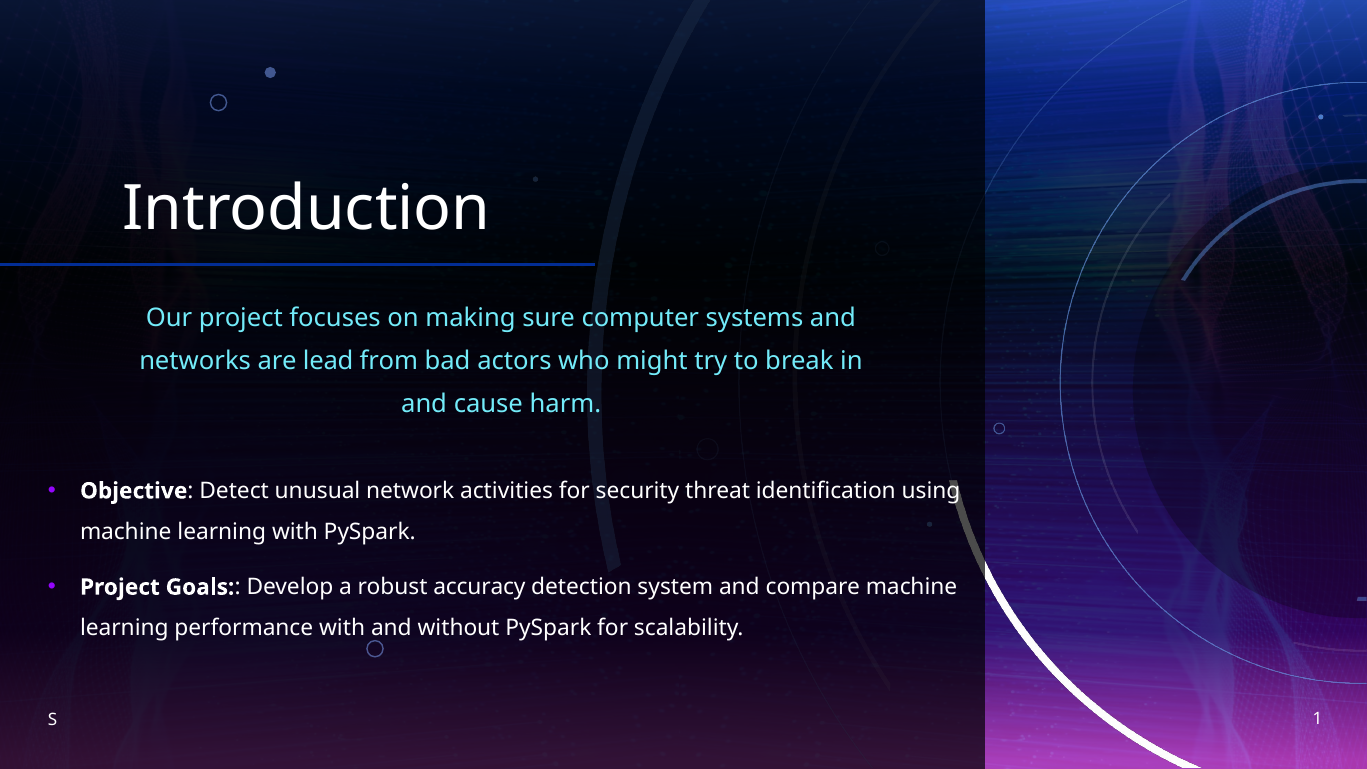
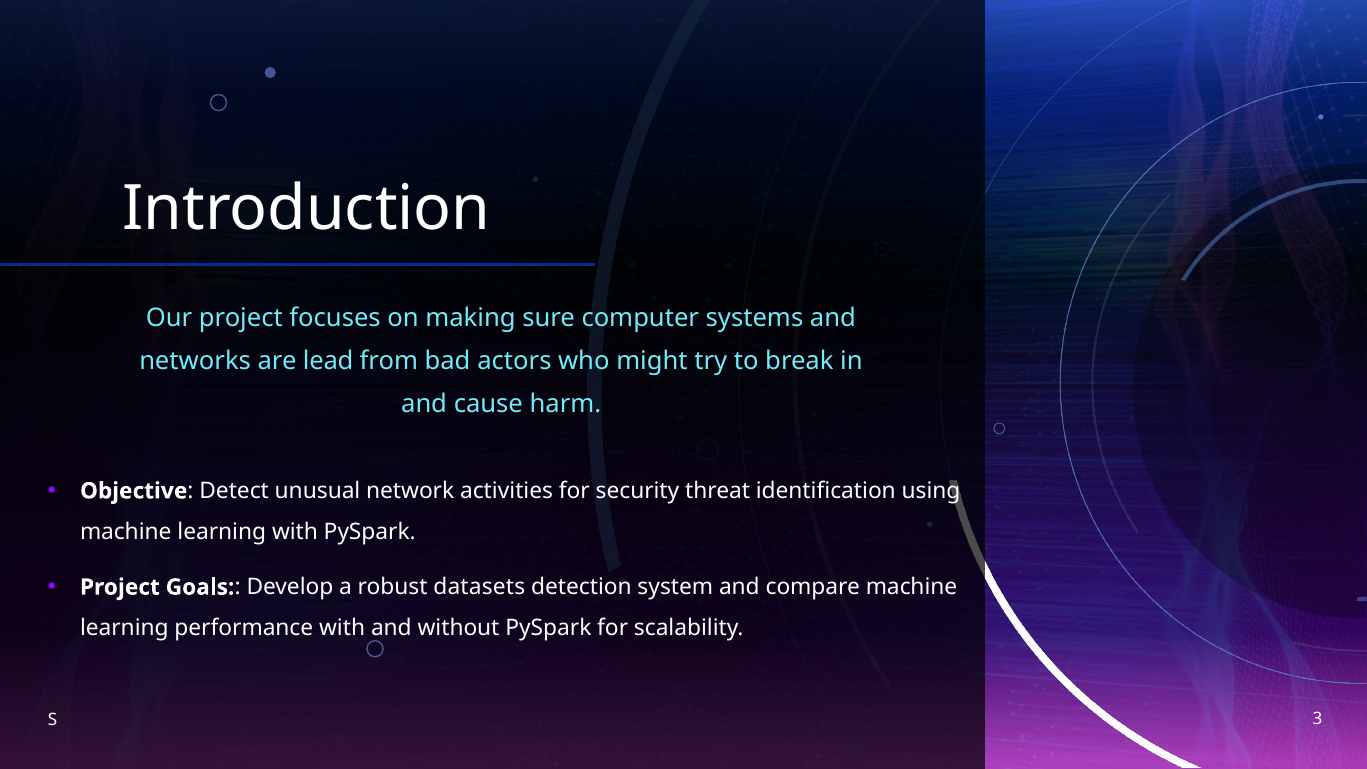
accuracy: accuracy -> datasets (479, 587)
1: 1 -> 3 (1317, 718)
